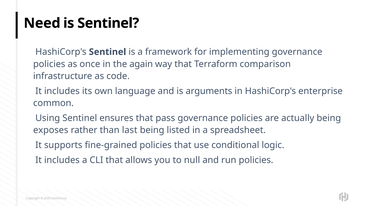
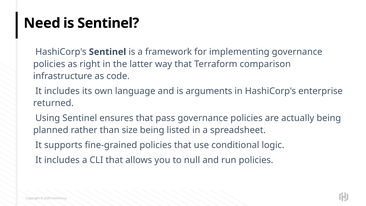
once: once -> right (90, 64)
again: again -> latter (141, 64)
common: common -> returned (53, 103)
exposes: exposes -> planned (51, 130)
last: last -> size (130, 130)
